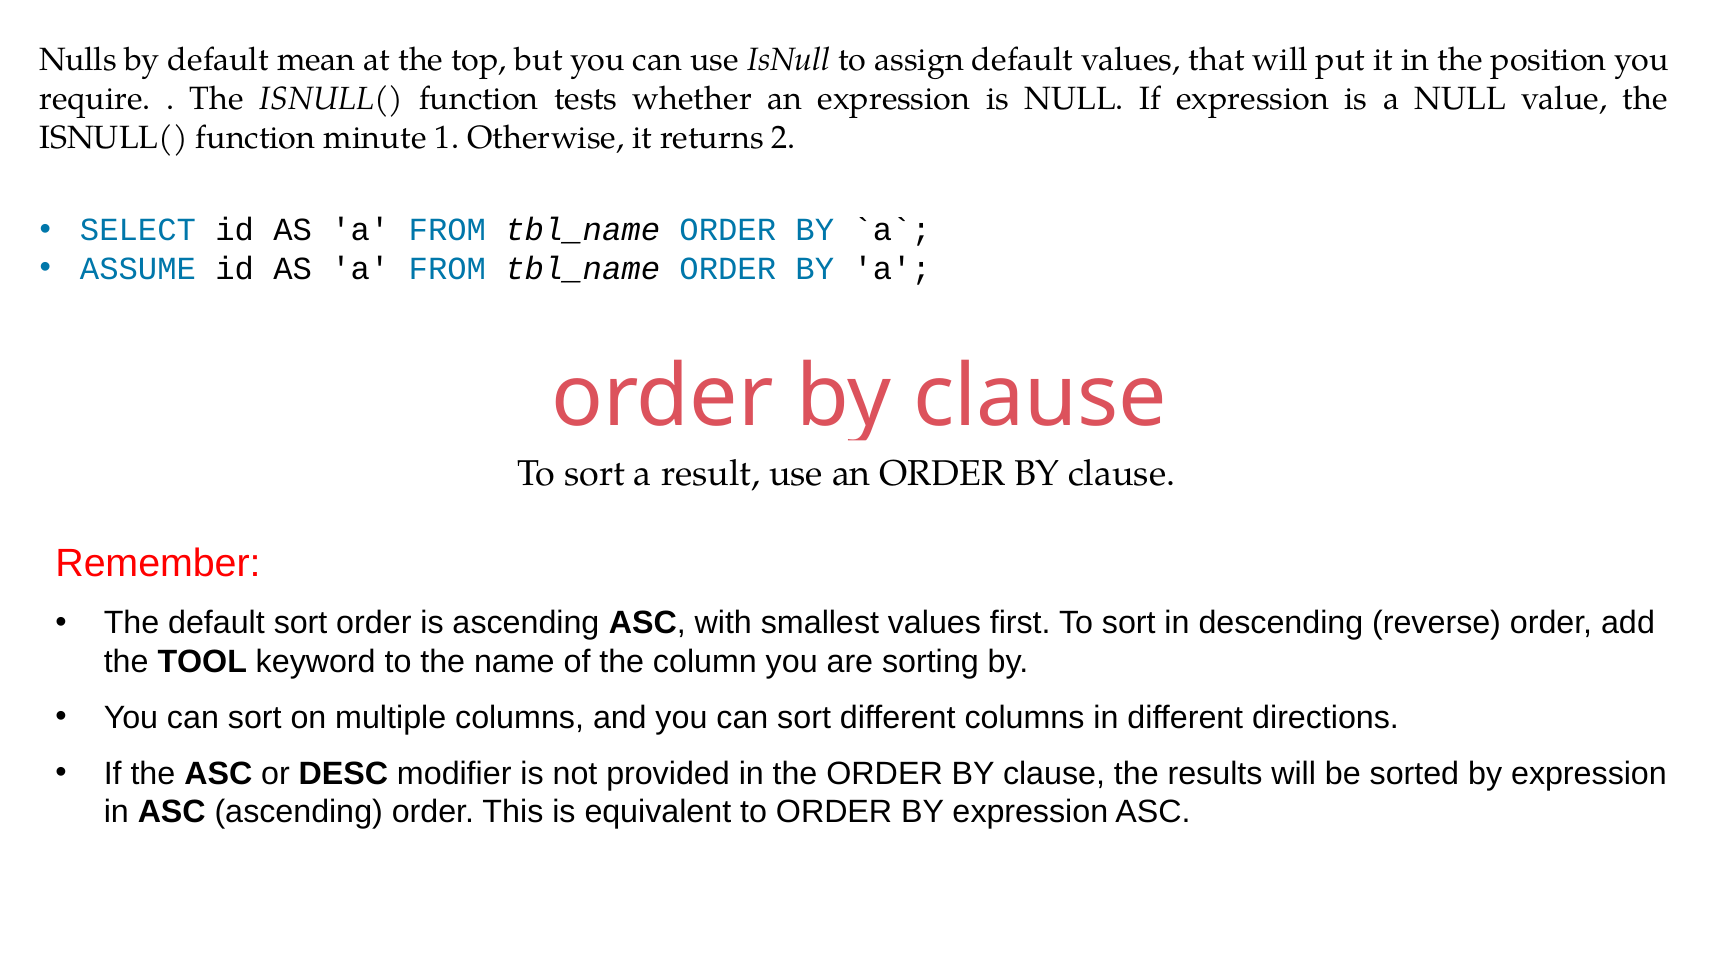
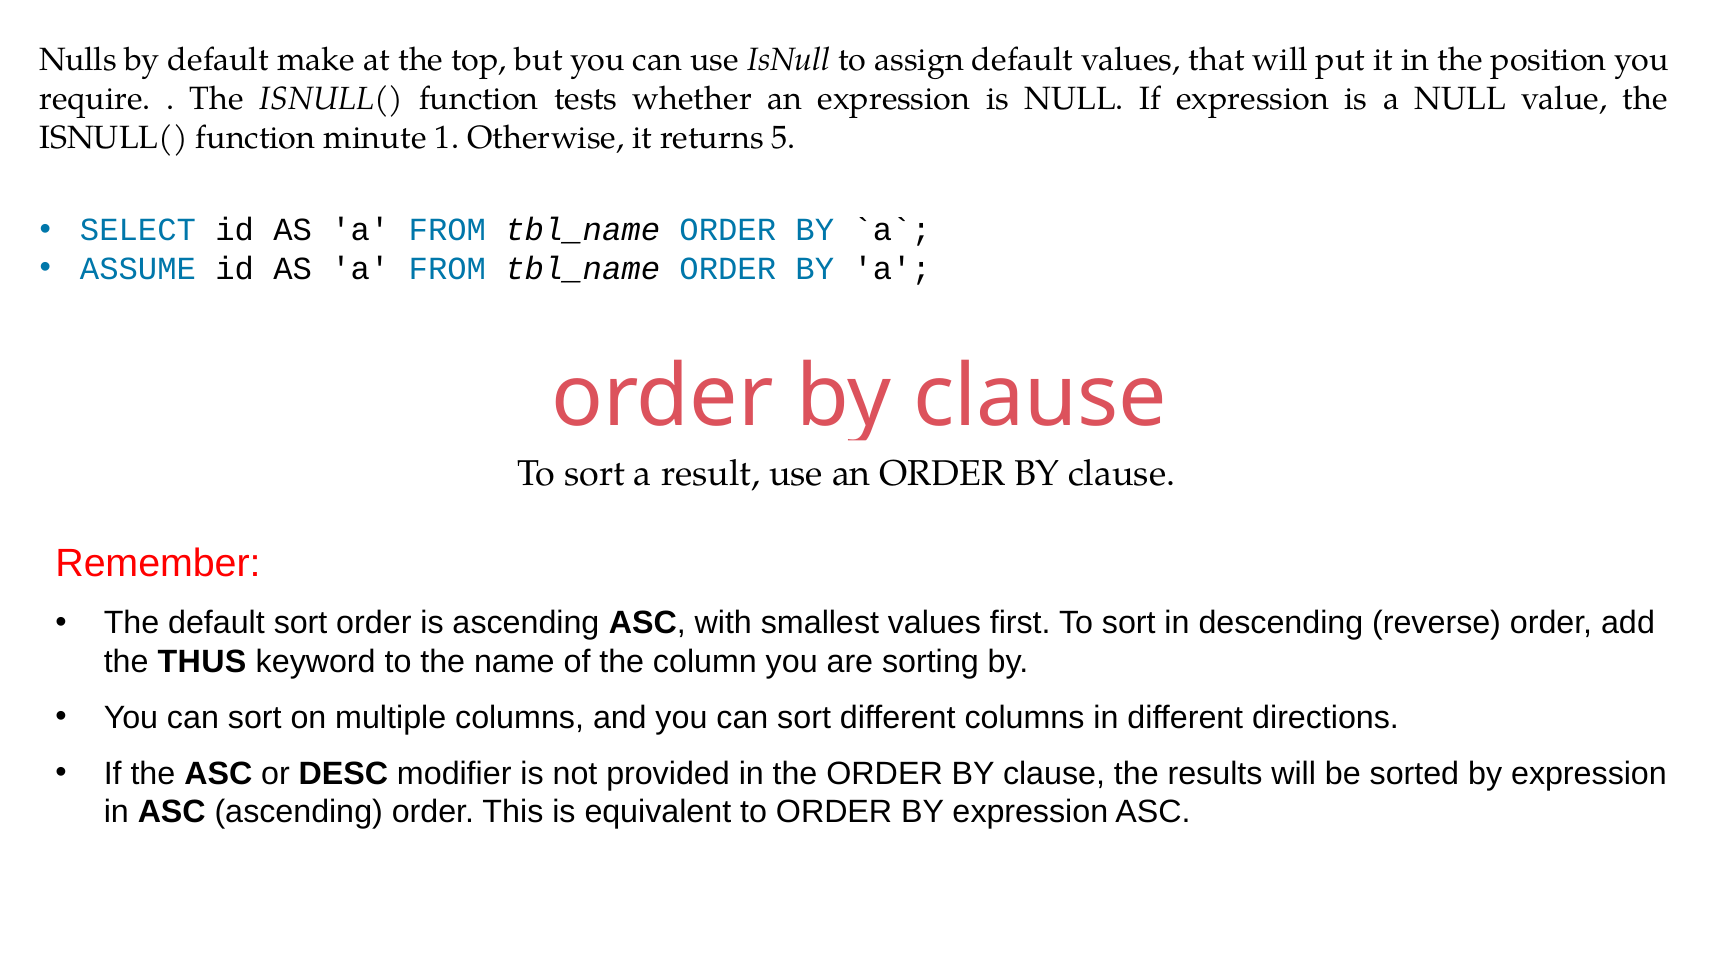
mean: mean -> make (316, 60)
2: 2 -> 5 (784, 138)
TOOL: TOOL -> THUS (202, 662)
